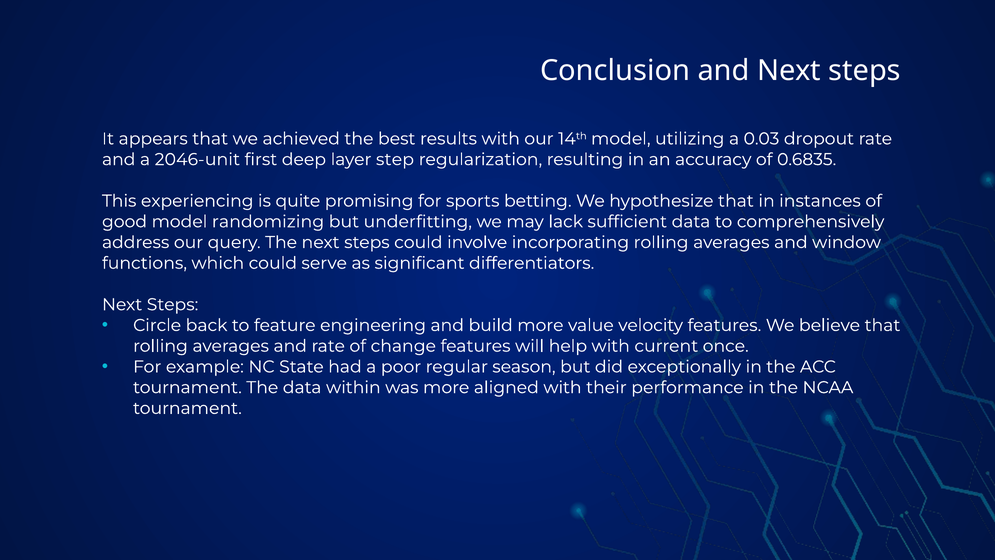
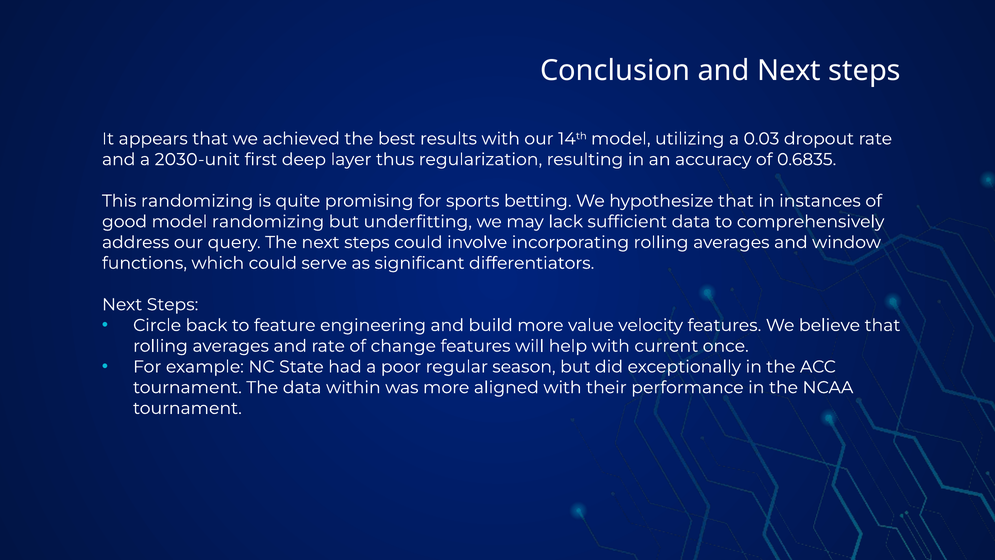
2046-unit: 2046-unit -> 2030-unit (197, 159)
step: step -> thus (395, 159)
This experiencing: experiencing -> randomizing (197, 201)
